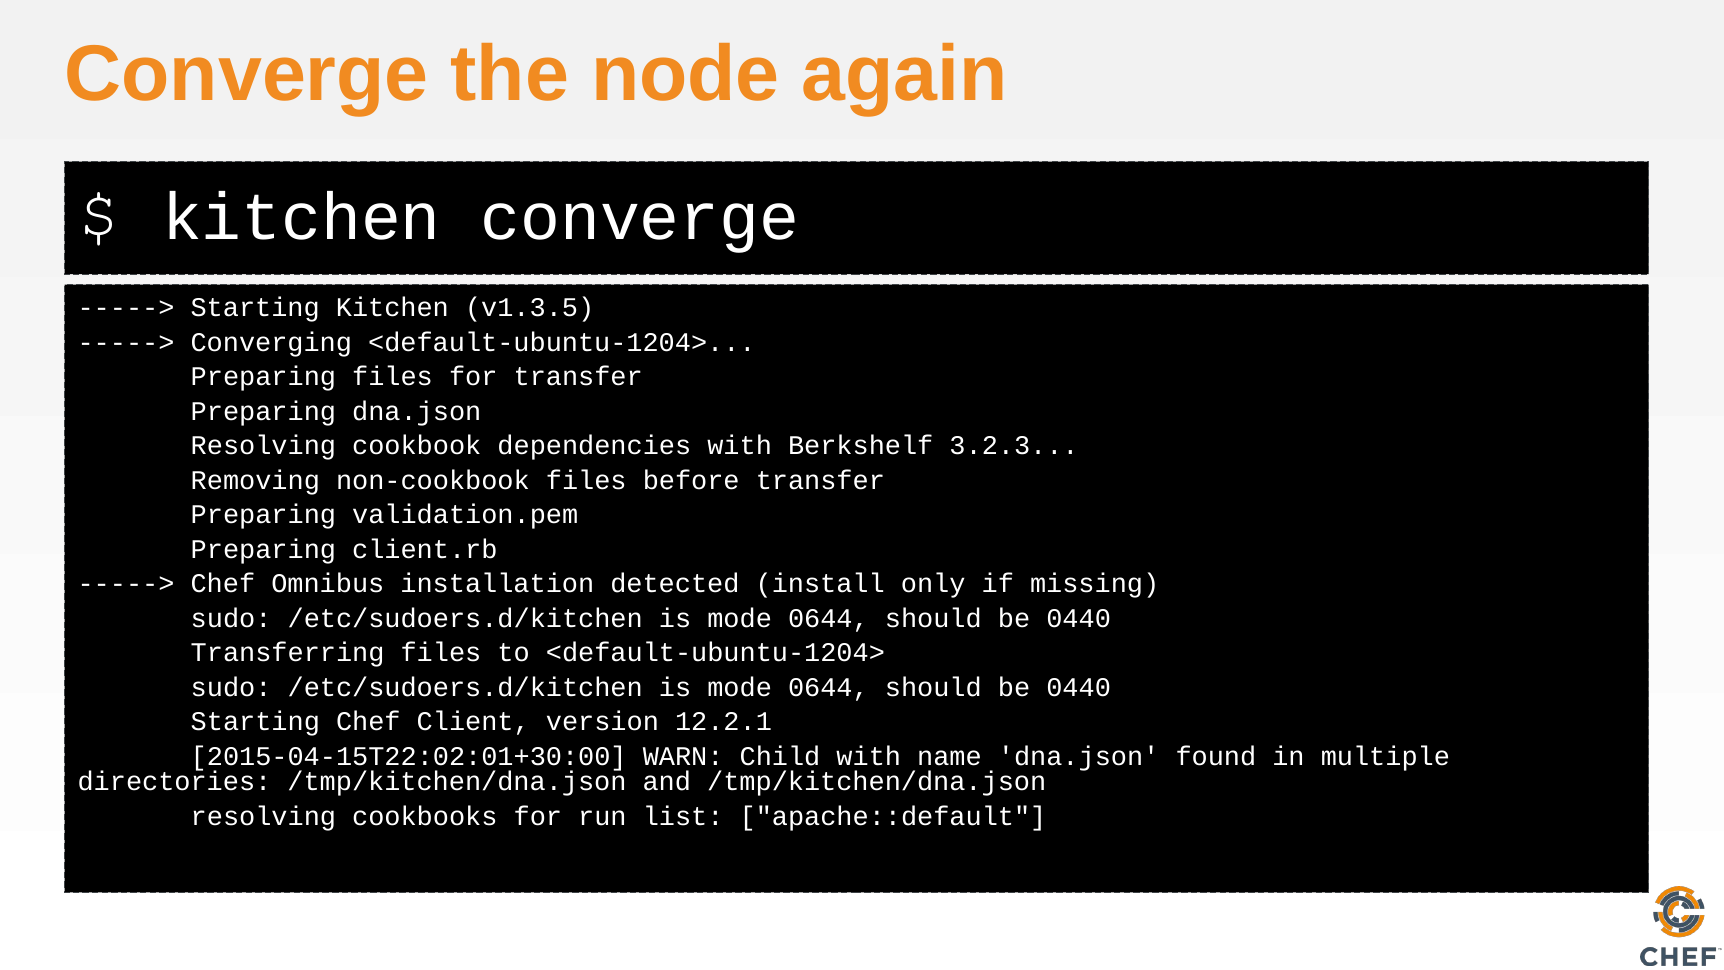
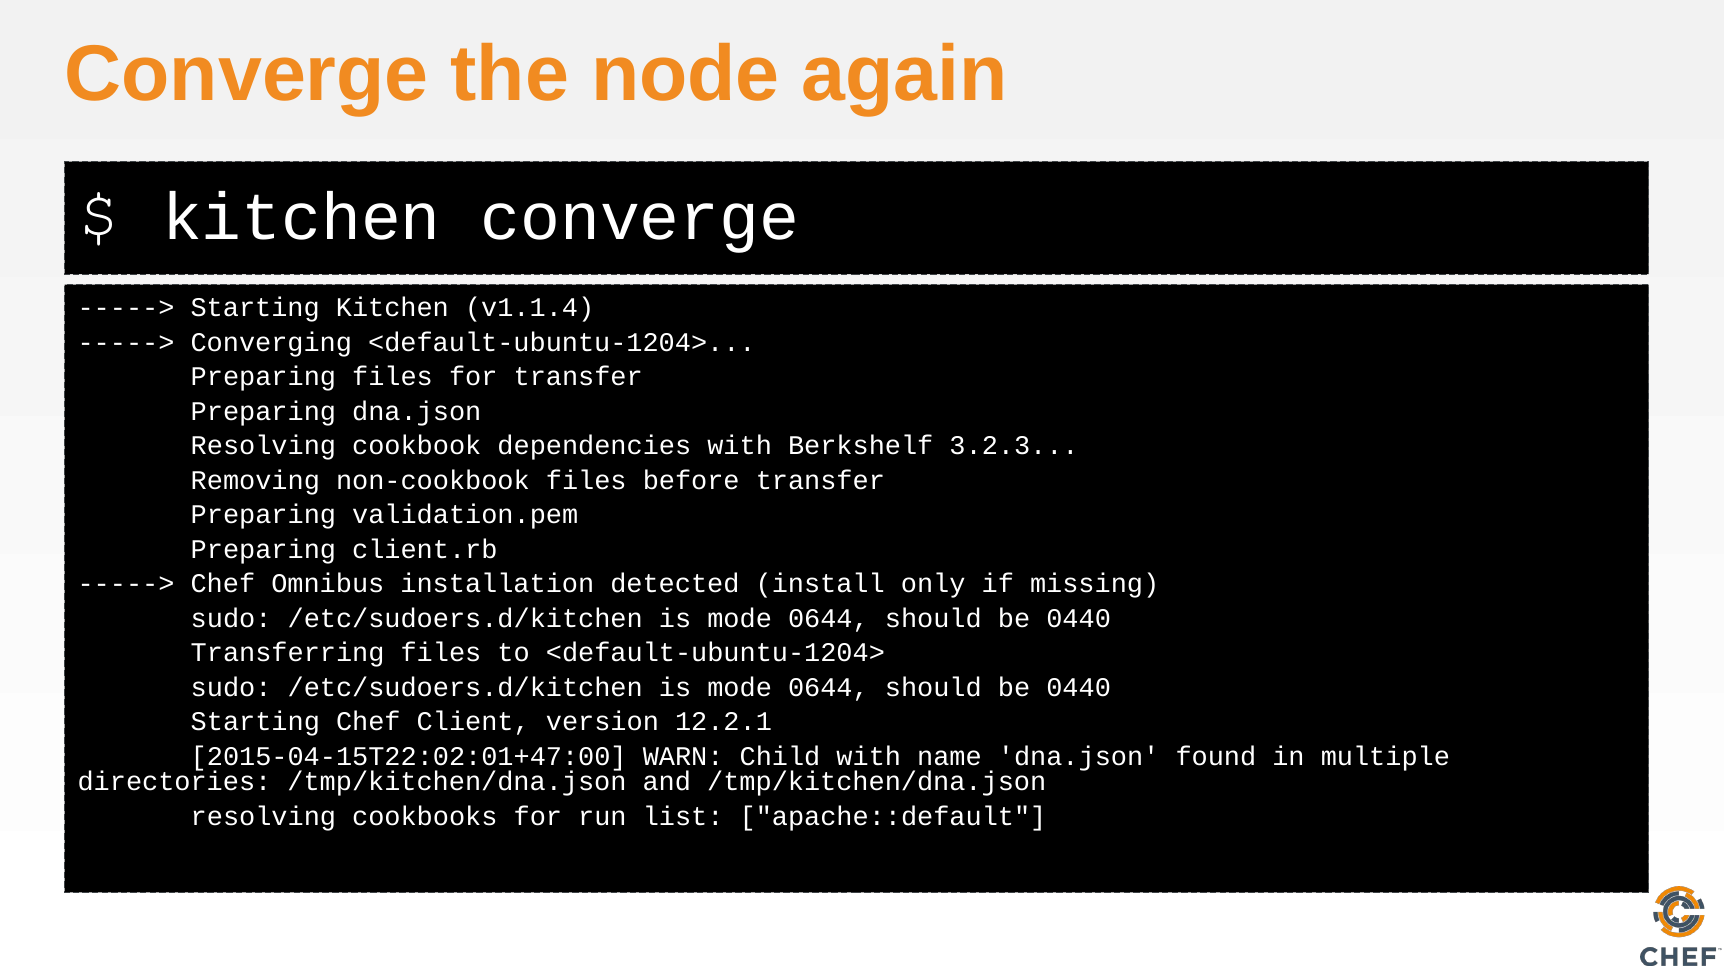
v1.3.5: v1.3.5 -> v1.1.4 (530, 308)
2015-04-15T22:02:01+30:00: 2015-04-15T22:02:01+30:00 -> 2015-04-15T22:02:01+47:00 (409, 756)
